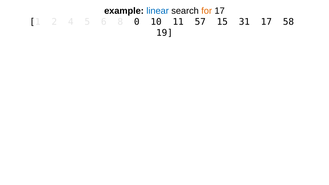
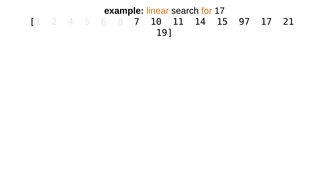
linear colour: blue -> orange (158, 11)
0: 0 -> 7 (137, 22)
57: 57 -> 14 (200, 22)
31: 31 -> 97 (244, 22)
58: 58 -> 21 (288, 22)
